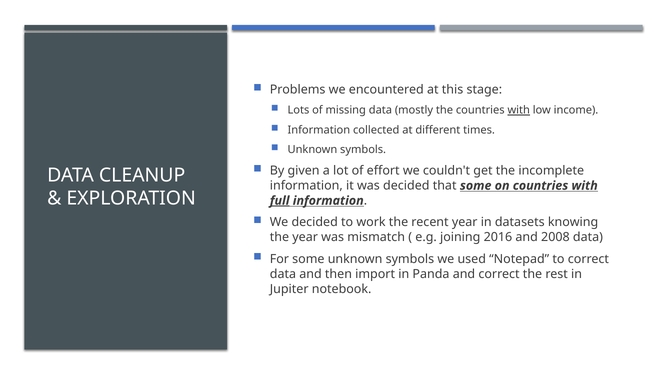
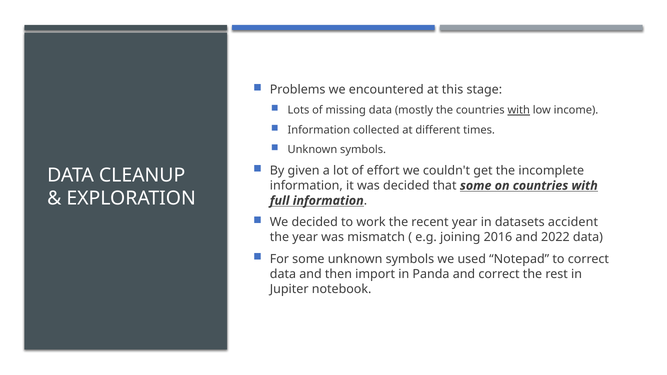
full underline: present -> none (280, 201)
knowing: knowing -> accident (573, 222)
2008: 2008 -> 2022 (555, 237)
